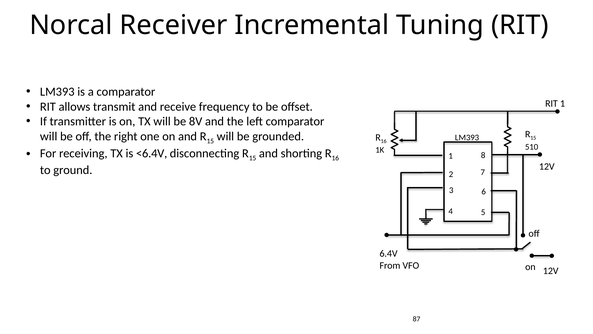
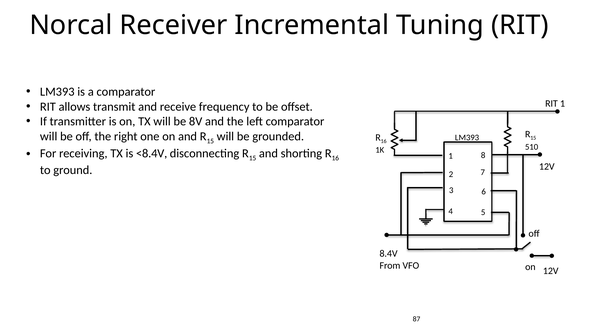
<6.4V: <6.4V -> <8.4V (152, 153)
6.4V: 6.4V -> 8.4V (389, 253)
